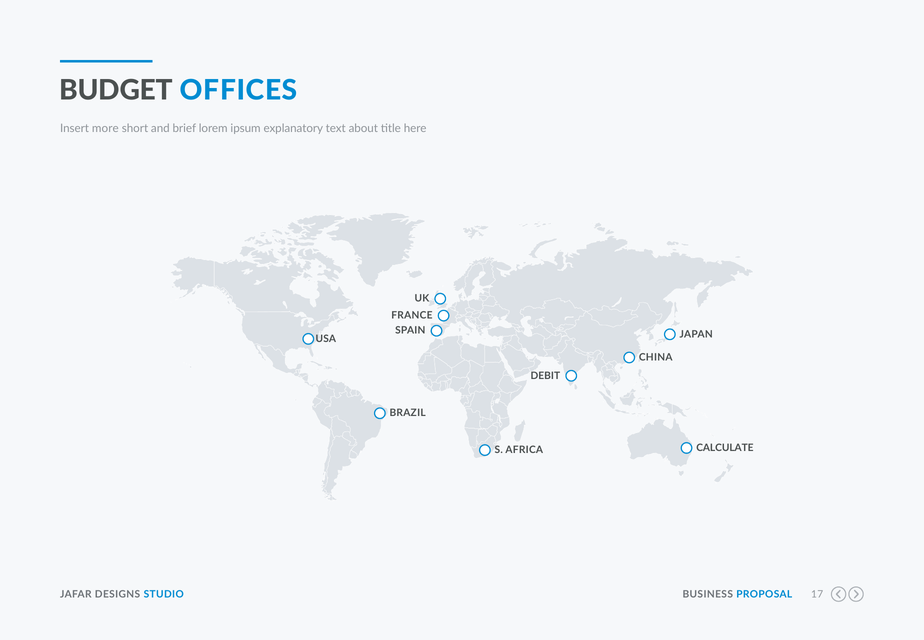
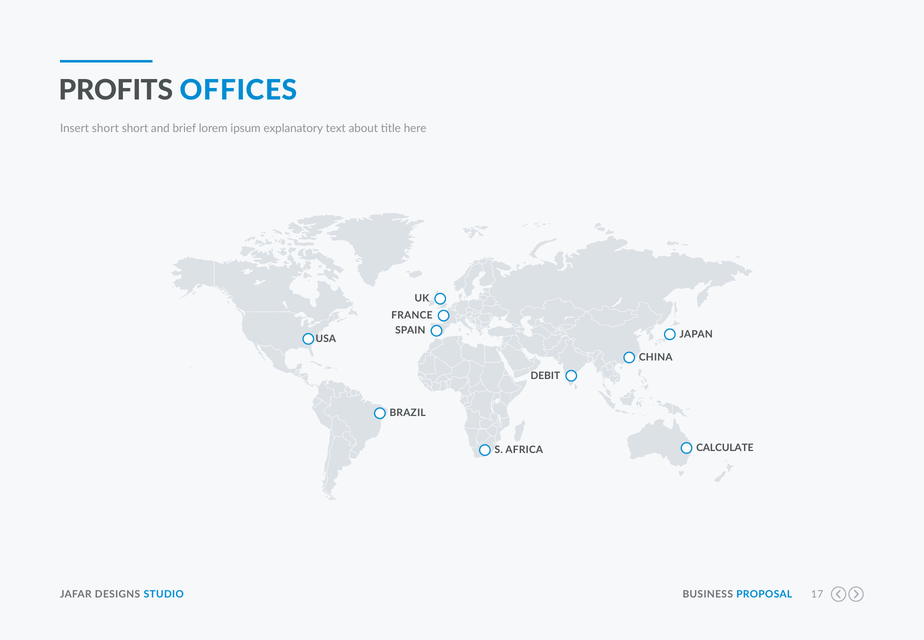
BUDGET: BUDGET -> PROFITS (116, 91)
Insert more: more -> short (105, 129)
